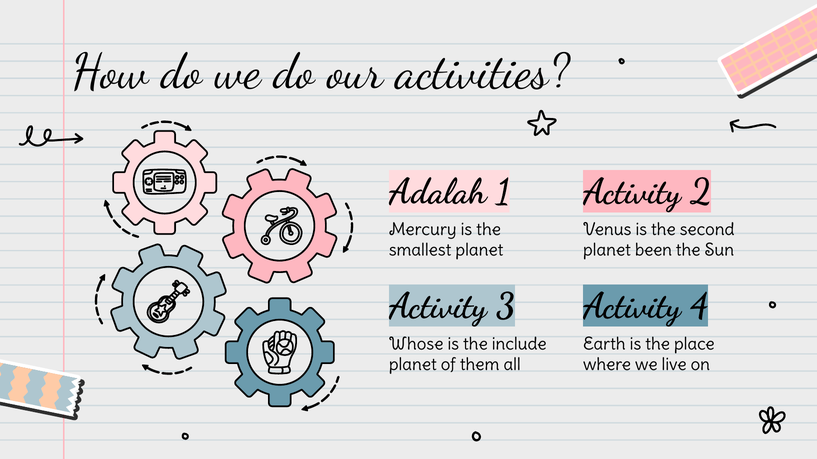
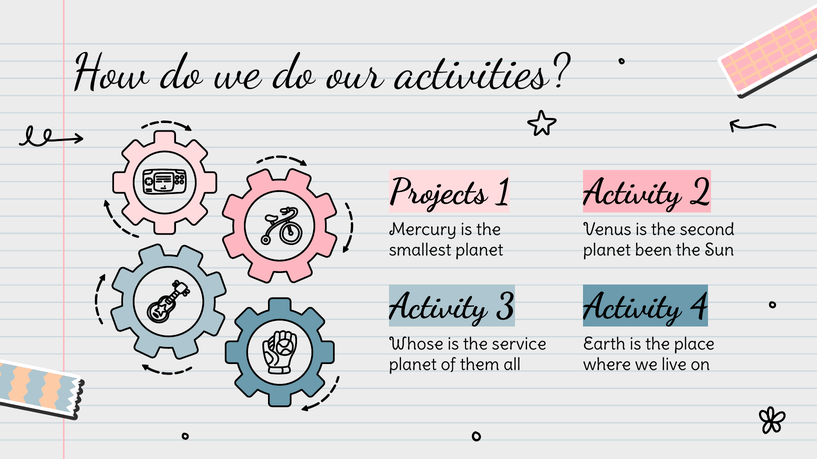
Adalah: Adalah -> Projects (438, 191)
include: include -> service (519, 345)
